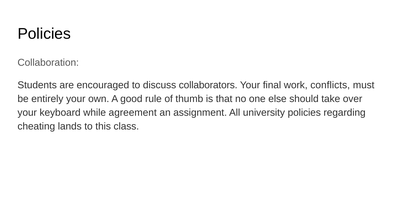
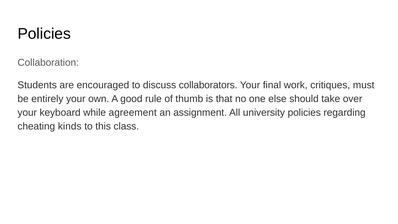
conflicts: conflicts -> critiques (330, 85)
lands: lands -> kinds (70, 126)
